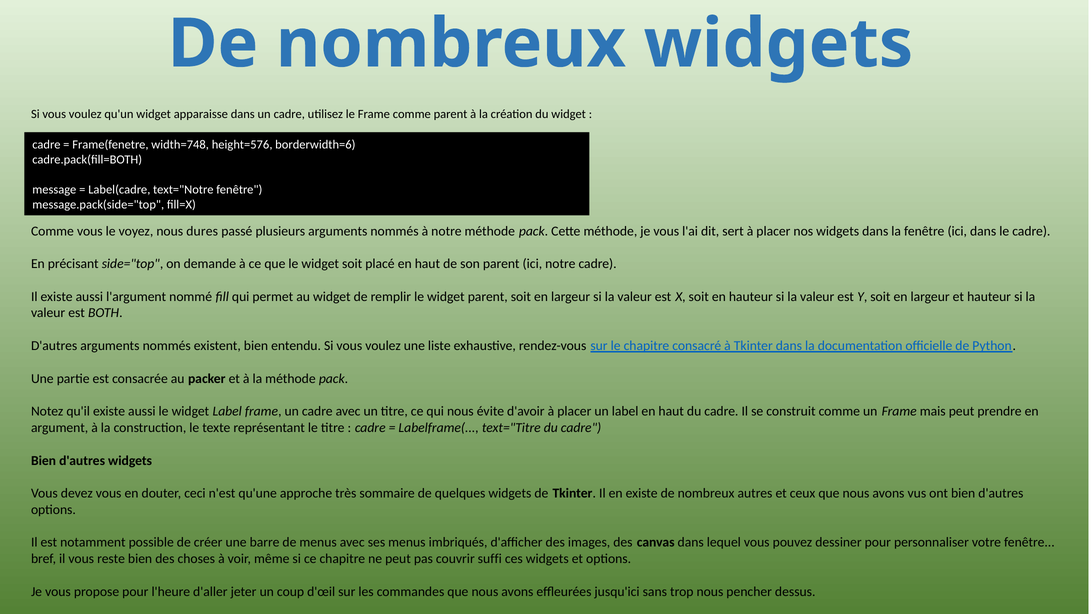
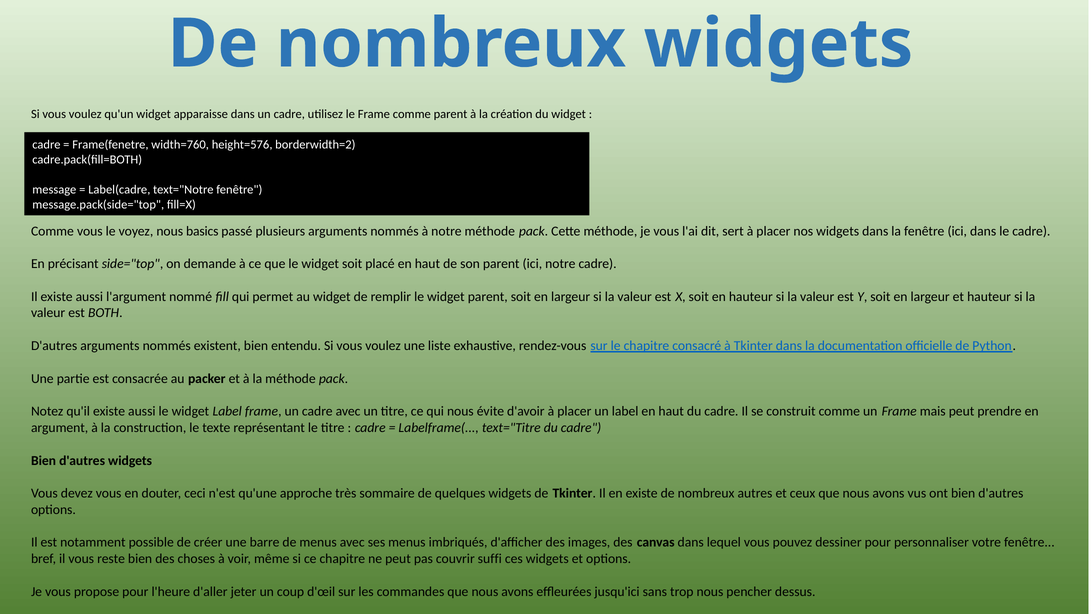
width=748: width=748 -> width=760 (180, 145)
borderwidth=6: borderwidth=6 -> borderwidth=2 (315, 145)
dures: dures -> basics (202, 231)
